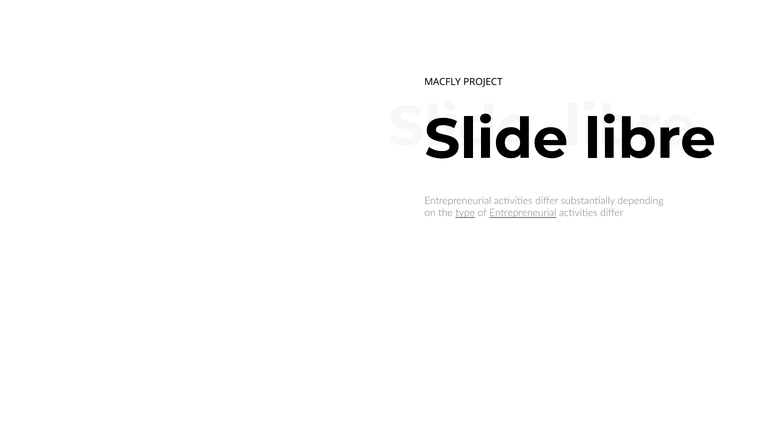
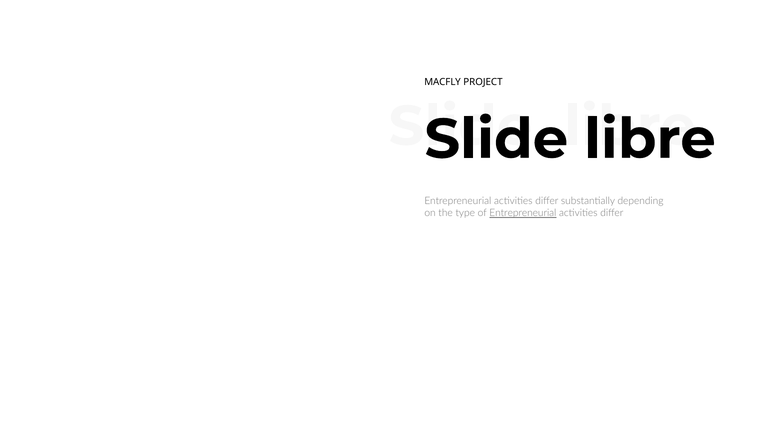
type underline: present -> none (465, 213)
